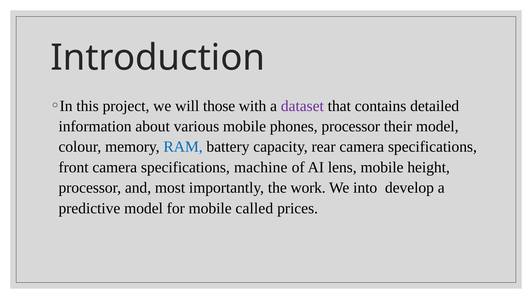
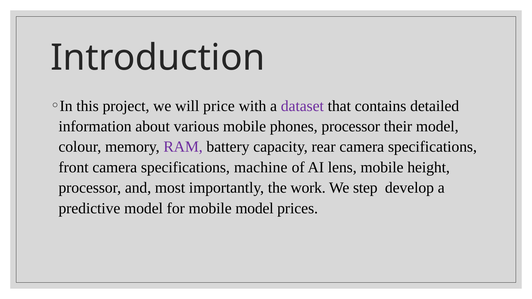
those: those -> price (219, 106)
RAM colour: blue -> purple (183, 147)
into: into -> step (365, 188)
mobile called: called -> model (254, 208)
